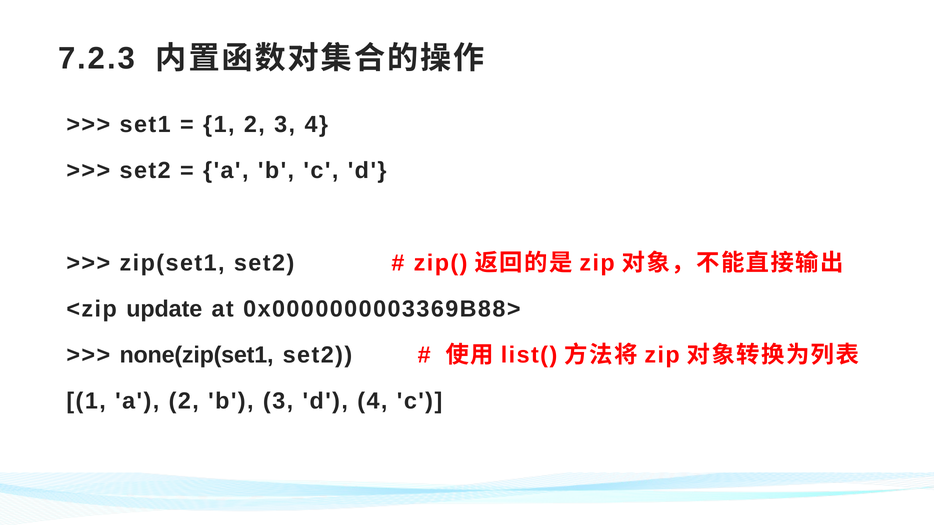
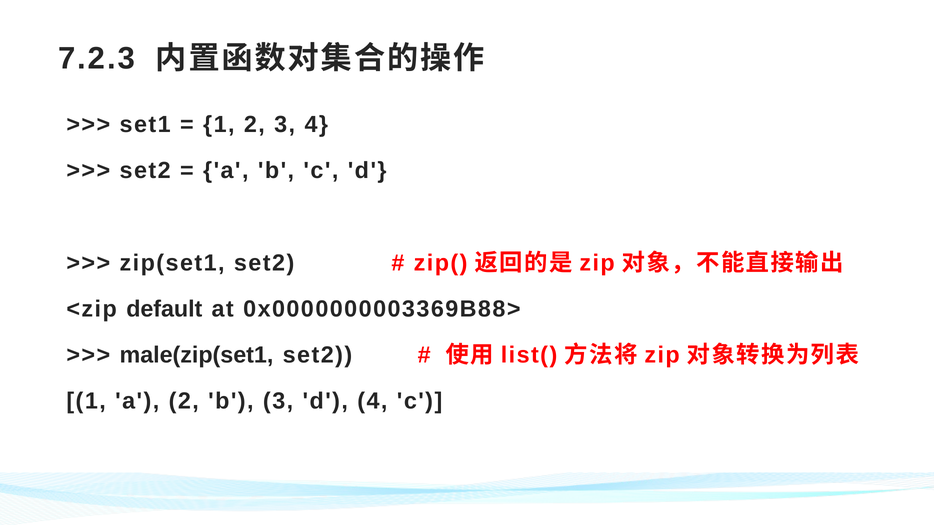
update: update -> default (164, 309)
none(zip(set1: none(zip(set1 -> male(zip(set1 (196, 355)
